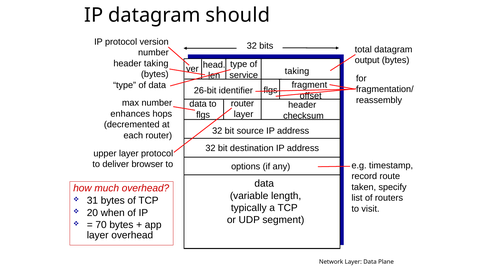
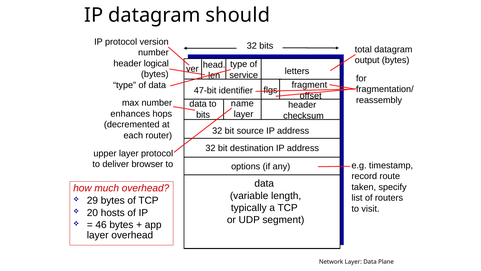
header taking: taking -> logical (156, 63)
ver taking: taking -> letters (297, 71)
26-bit: 26-bit -> 47-bit (205, 90)
router: router -> name (242, 103)
flgs: flgs -> bits (203, 115)
31: 31 -> 29 (92, 200)
when: when -> hosts (113, 212)
70: 70 -> 46 (101, 225)
